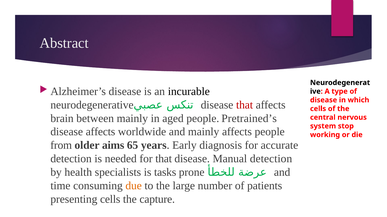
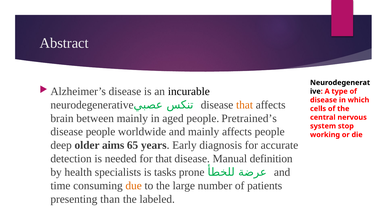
that colour: red -> orange (245, 105)
disease affects: affects -> people (101, 132)
from: from -> deep (61, 146)
Manual detection: detection -> definition (271, 159)
presenting cells: cells -> than (110, 200)
capture: capture -> labeled (157, 200)
